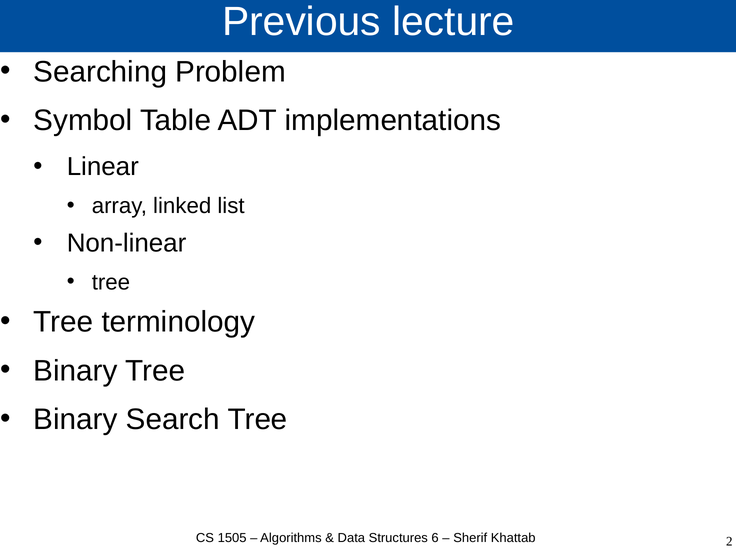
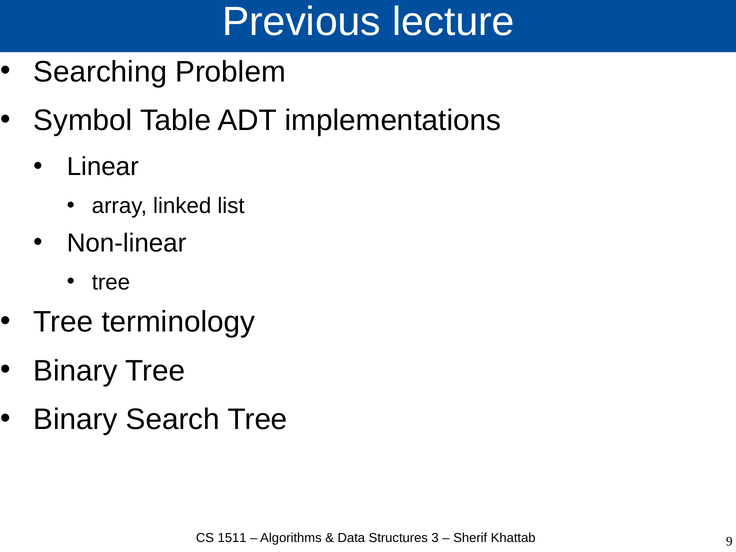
1505: 1505 -> 1511 (232, 538)
6: 6 -> 3 (435, 538)
2: 2 -> 9 (729, 542)
